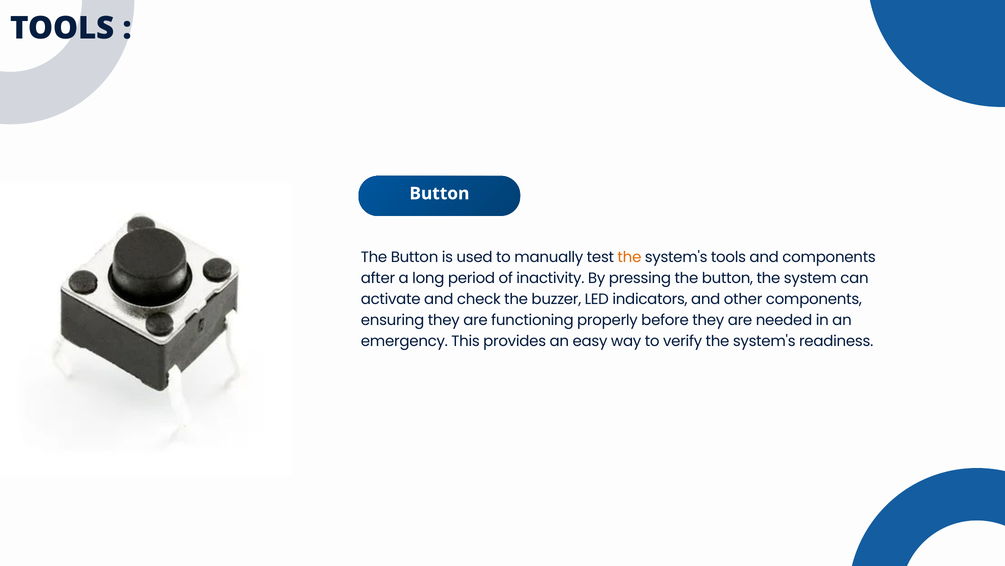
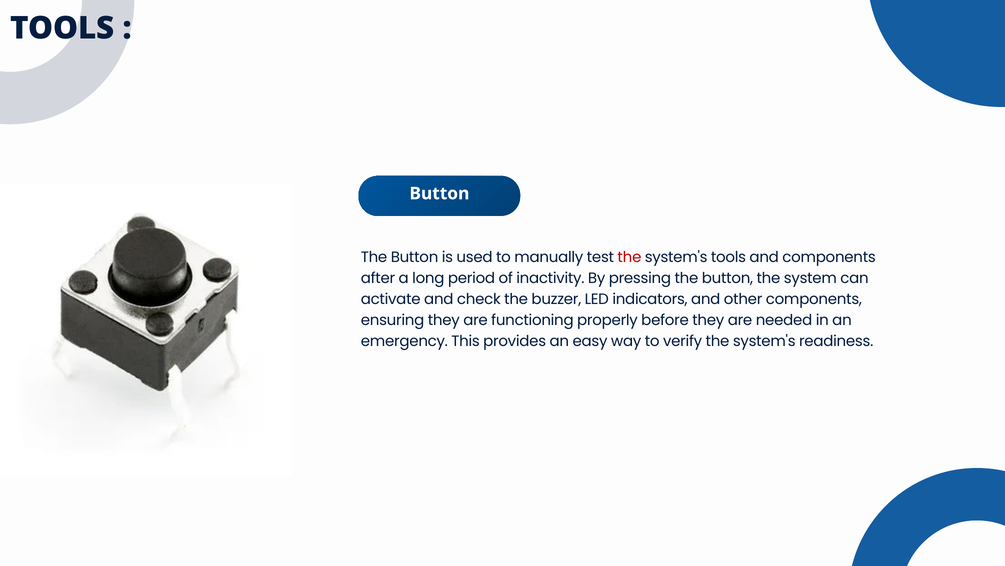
the colour: orange -> red (629, 257)
